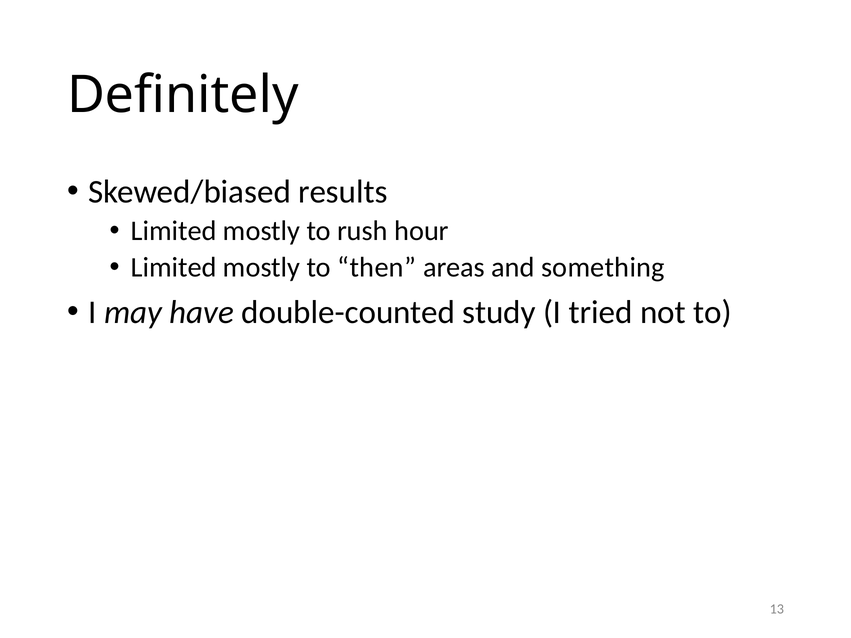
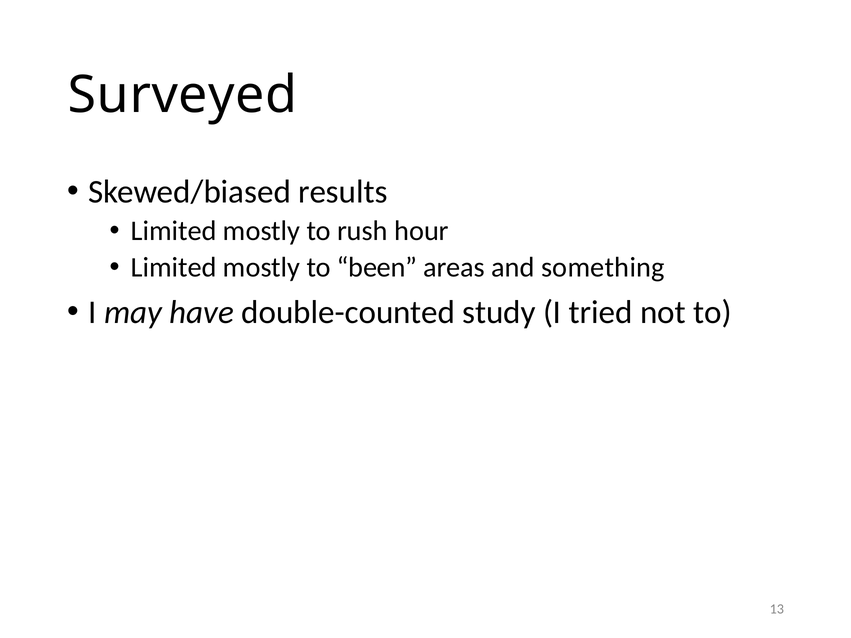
Definitely: Definitely -> Surveyed (182, 95)
then: then -> been (377, 267)
